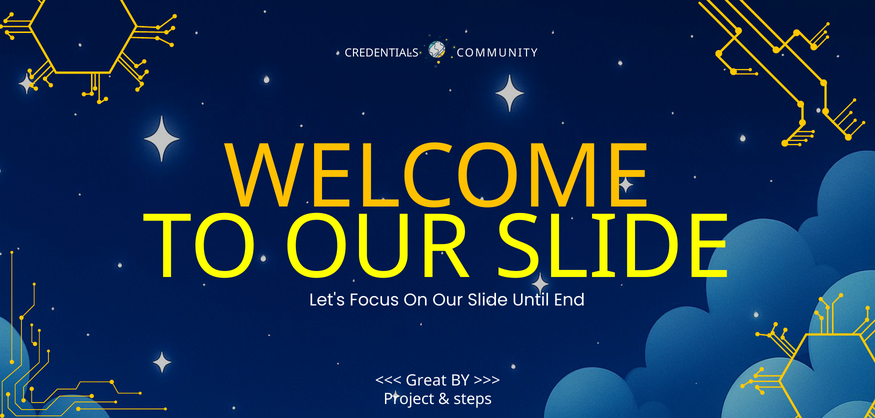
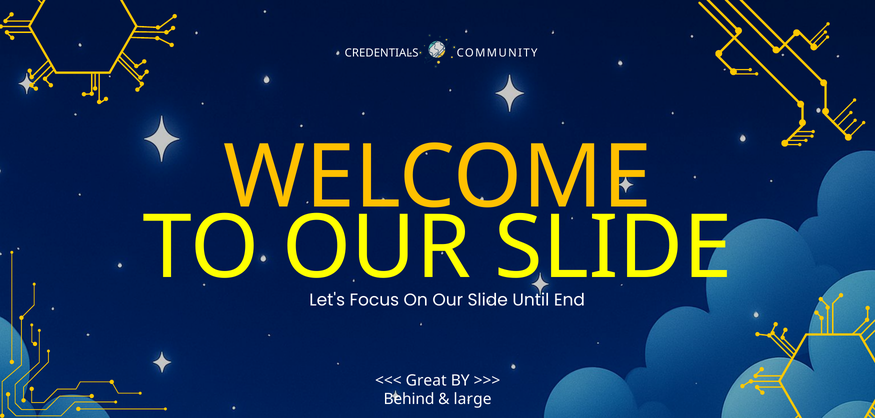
Project: Project -> Behind (409, 399)
steps: steps -> large (473, 399)
